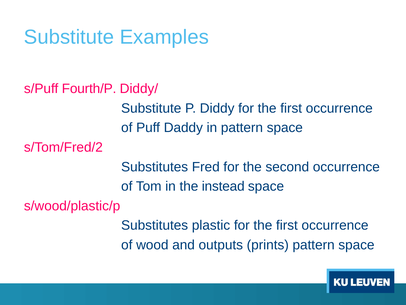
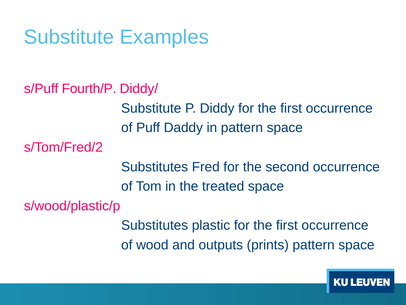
instead: instead -> treated (223, 186)
